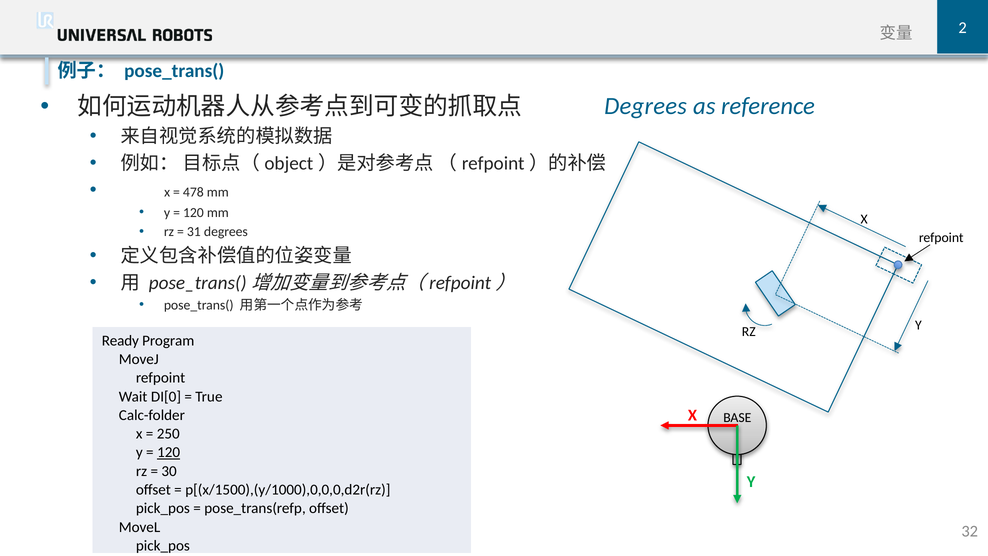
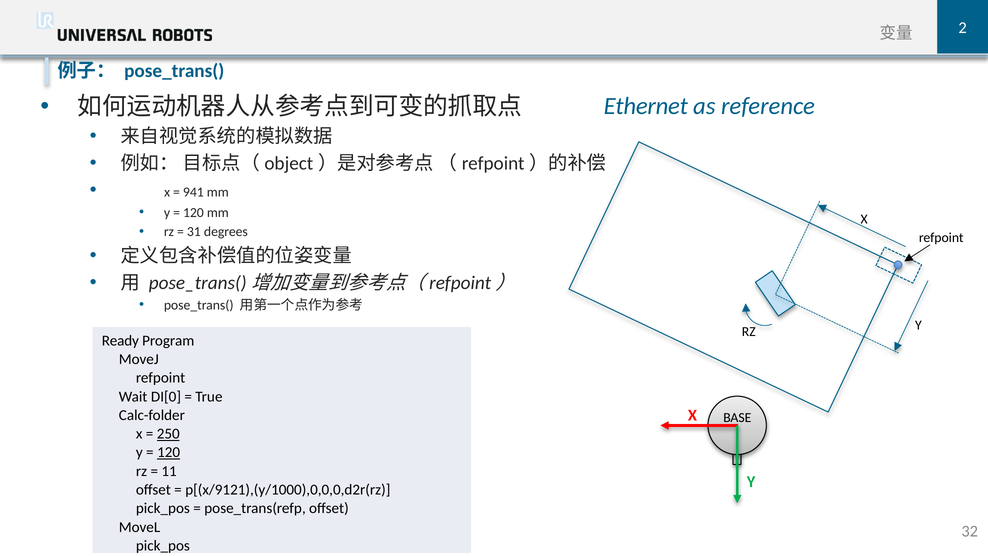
Degrees: Degrees -> Ethernet (646, 106)
478: 478 -> 941 (193, 192)
250 underline: none -> present (168, 434)
30: 30 -> 11 (169, 471)
p[(x/1500),(y/1000),0,0,0,d2r(rz: p[(x/1500),(y/1000),0,0,0,d2r(rz -> p[(x/9121),(y/1000),0,0,0,d2r(rz (288, 490)
